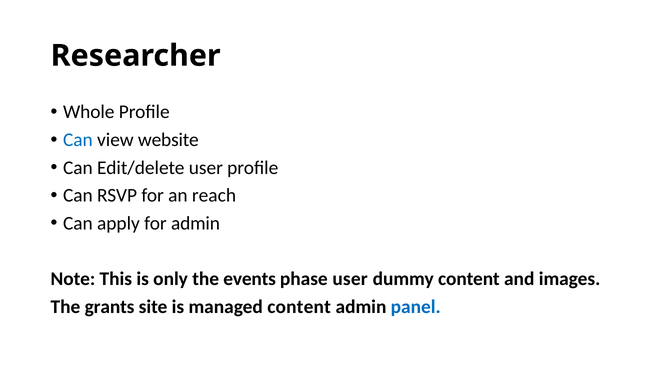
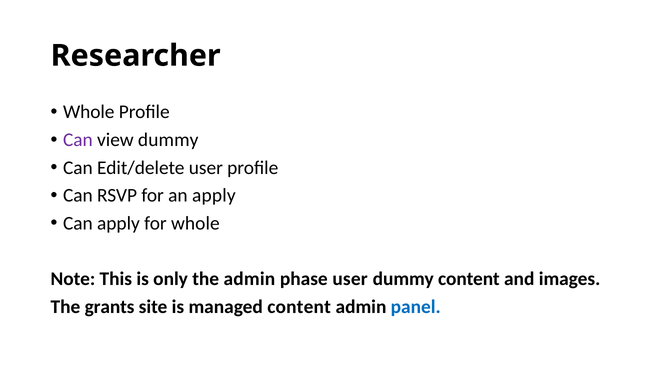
Can colour: blue -> purple (78, 140)
view website: website -> dummy (168, 140)
an reach: reach -> apply (214, 196)
for admin: admin -> whole (195, 224)
the events: events -> admin (249, 279)
